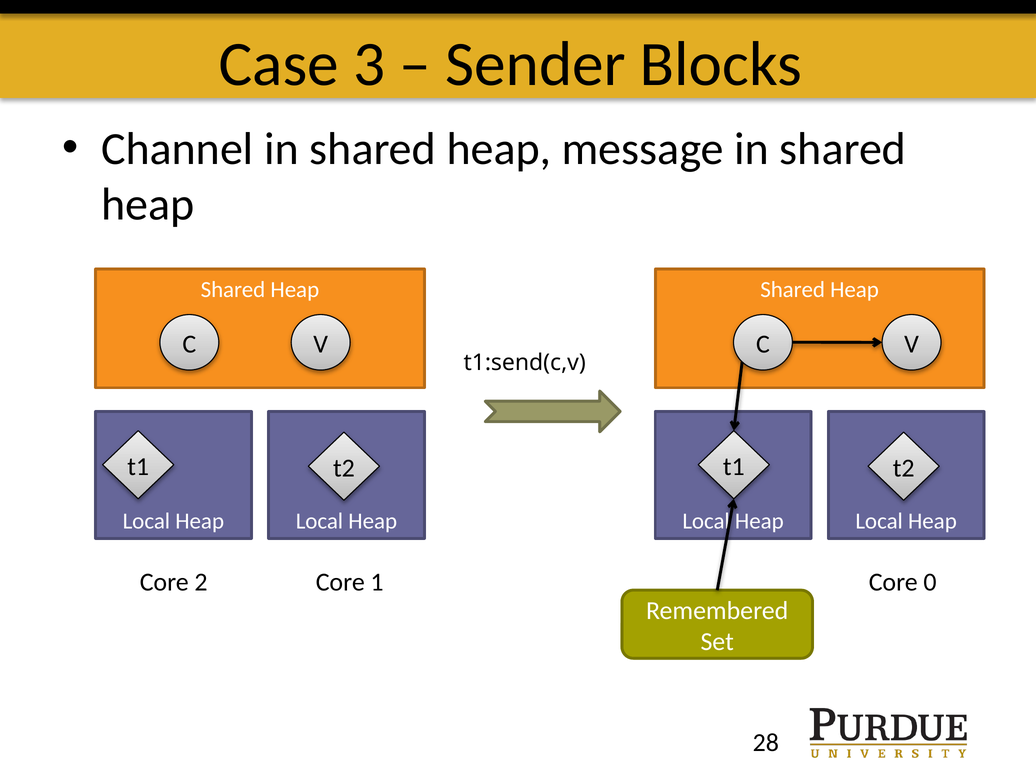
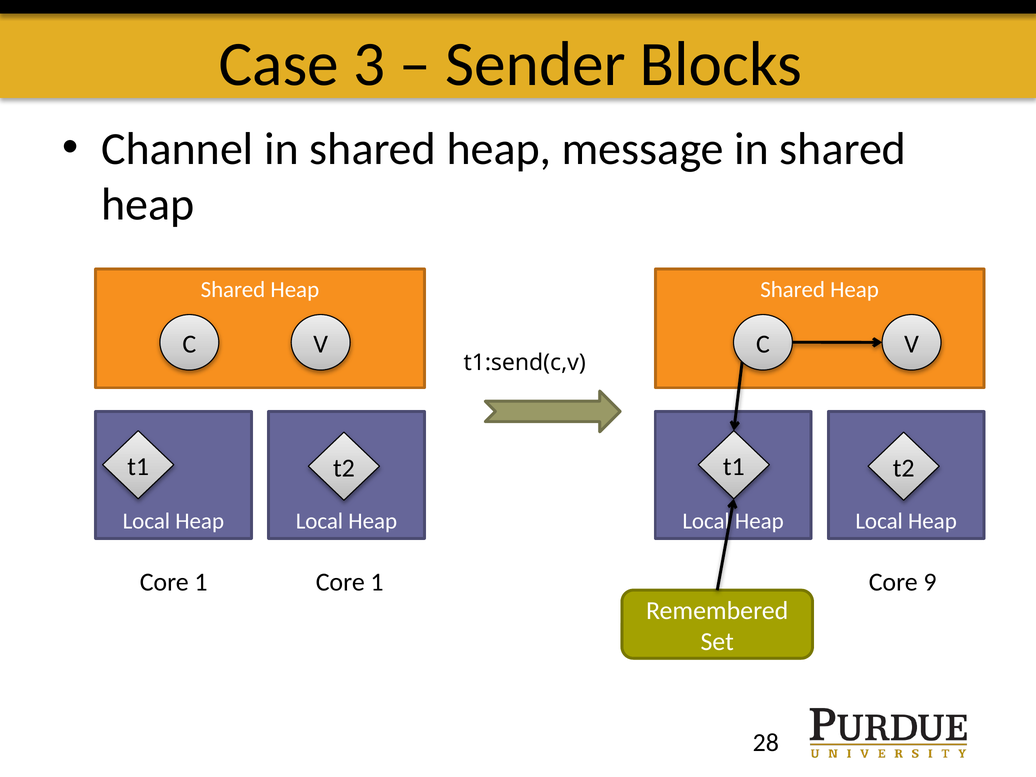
2: 2 -> 1 (201, 582)
0: 0 -> 9 (930, 582)
